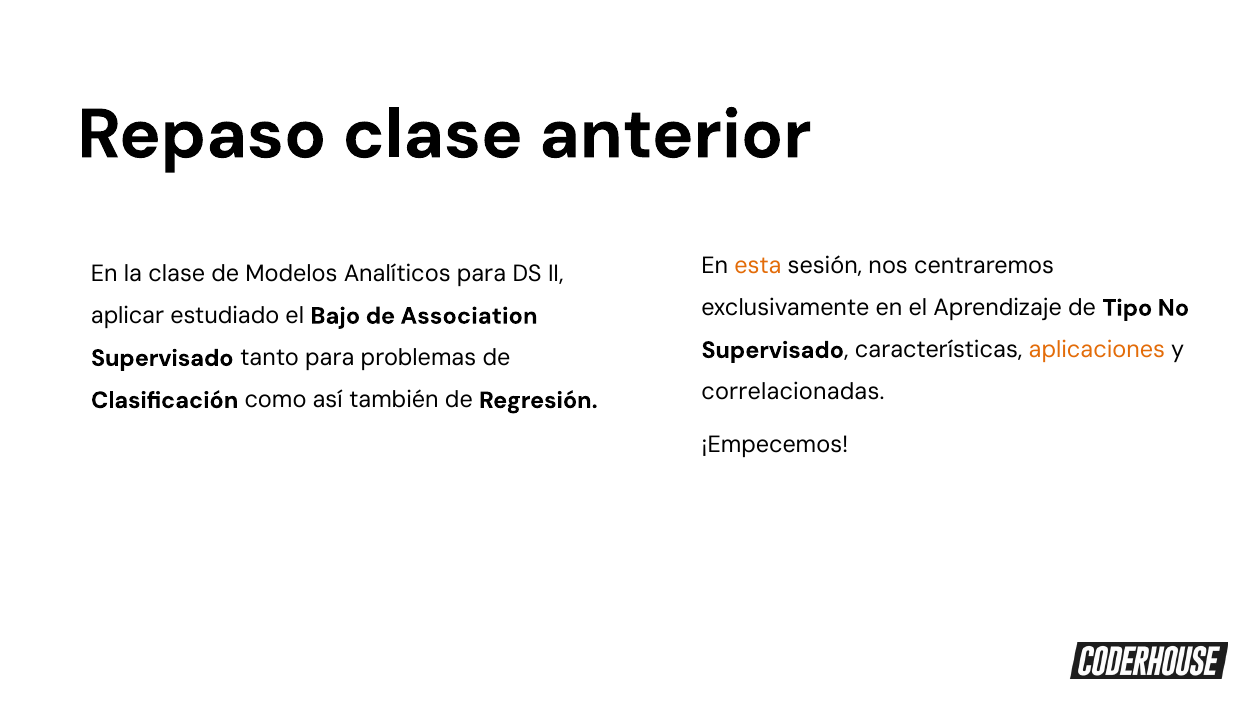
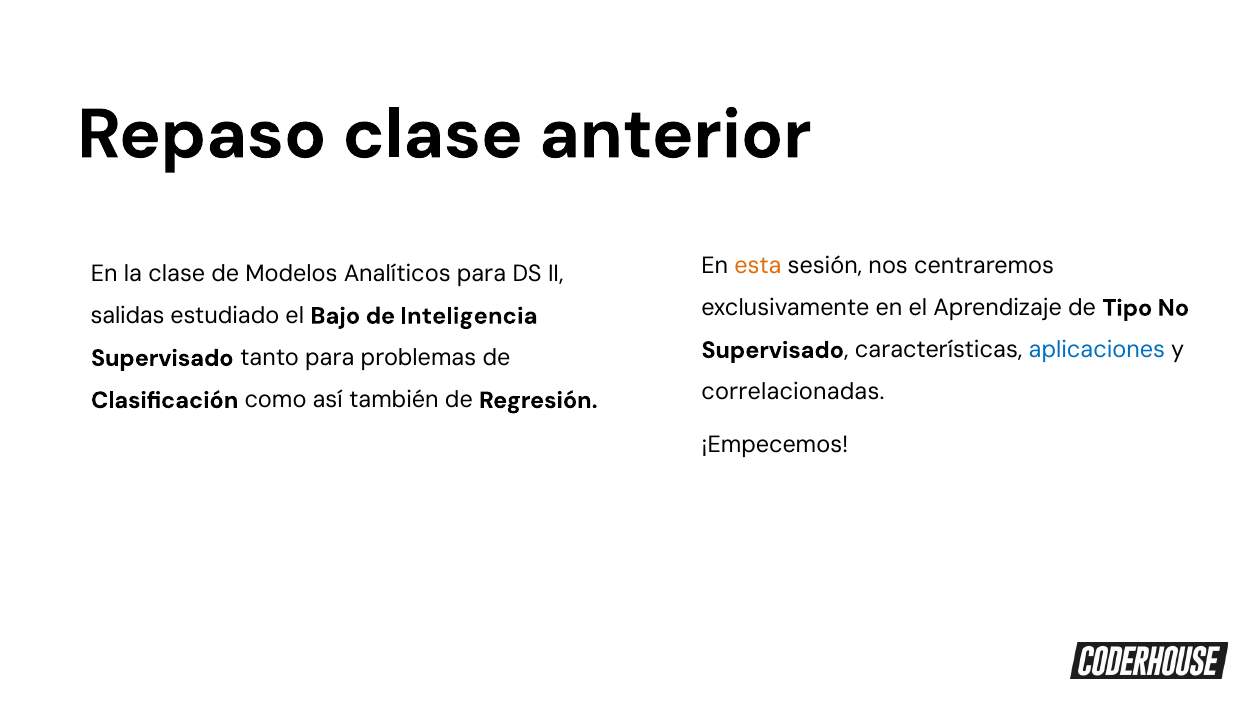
aplicar: aplicar -> salidas (128, 316)
Association: Association -> Inteligencia (469, 316)
aplicaciones colour: orange -> blue (1097, 350)
